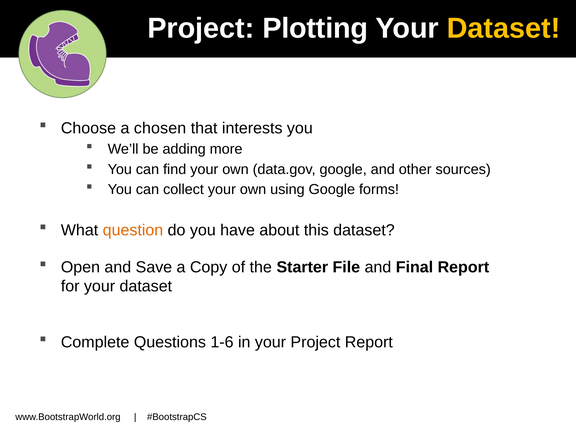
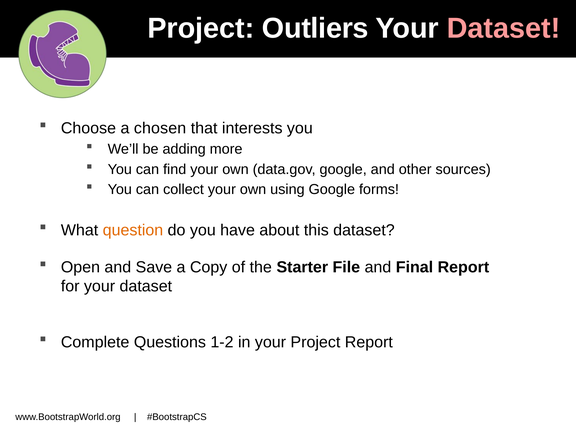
Plotting: Plotting -> Outliers (315, 28)
Dataset colour: yellow -> pink (504, 28)
1-6: 1-6 -> 1-2 (222, 342)
